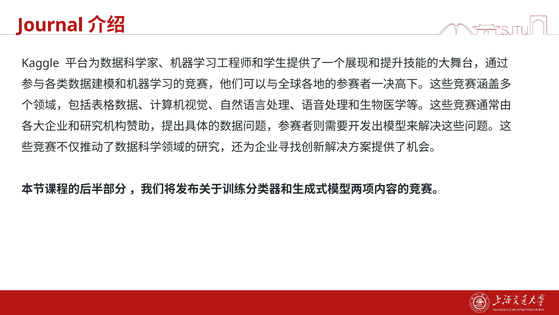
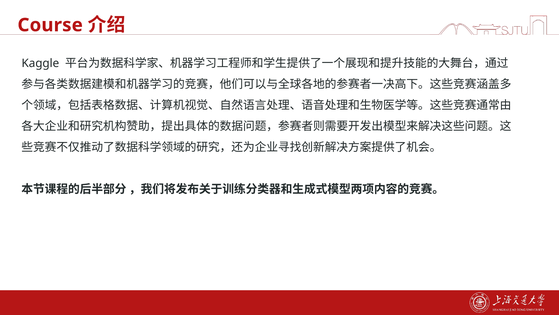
Journal: Journal -> Course (50, 25)
